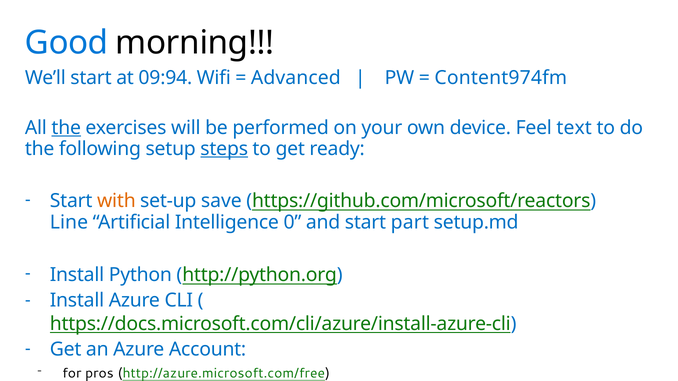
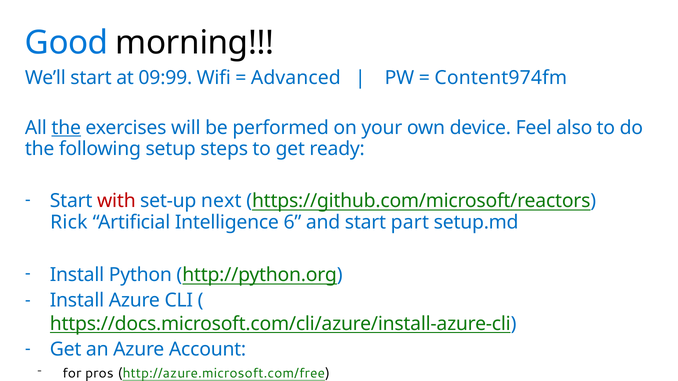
09:94: 09:94 -> 09:99 (165, 78)
text: text -> also (574, 128)
steps underline: present -> none (224, 149)
with colour: orange -> red (116, 201)
save: save -> next (221, 201)
Line: Line -> Rick (69, 223)
0: 0 -> 6 (292, 223)
